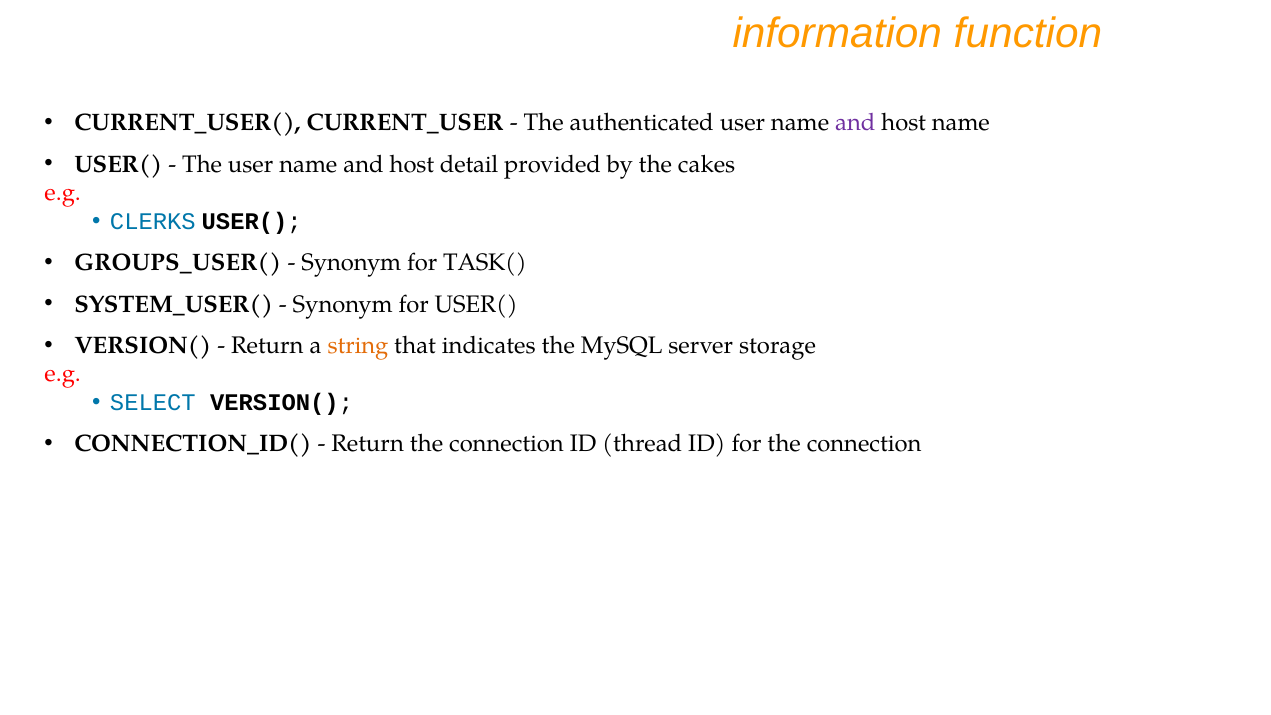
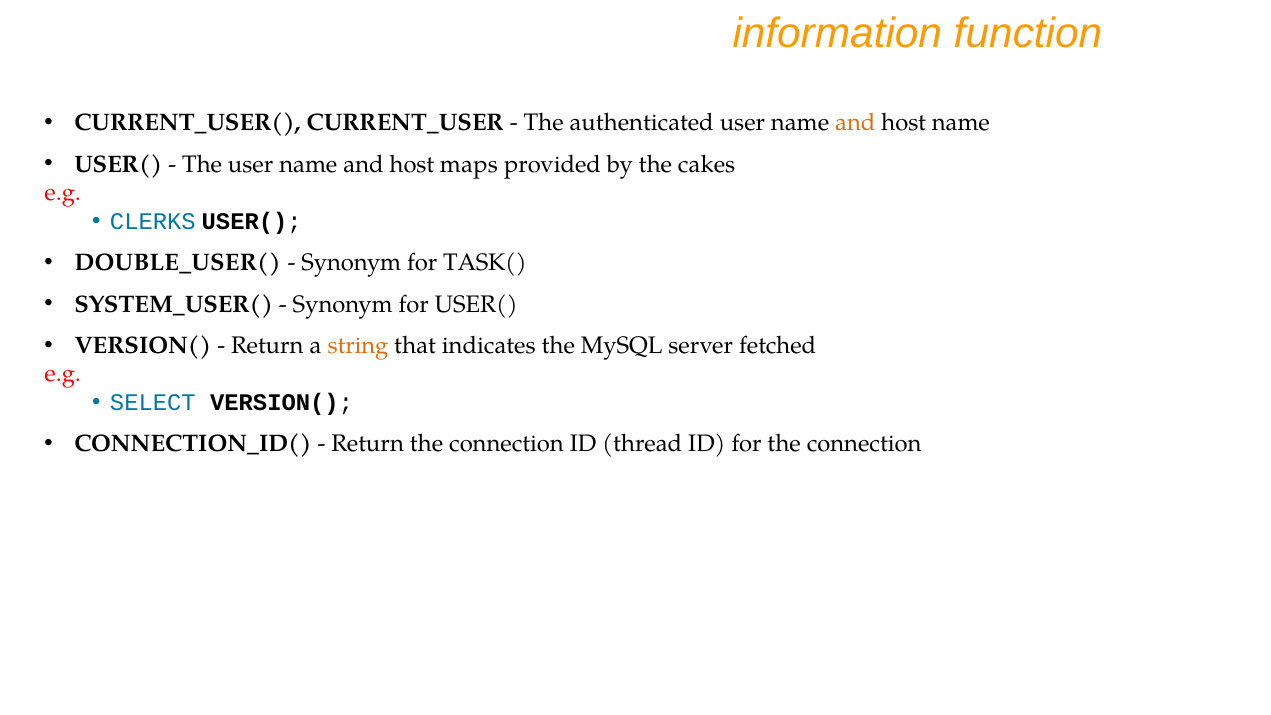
and colour: purple -> orange (855, 123)
detail: detail -> maps (469, 164)
GROUPS_USER(: GROUPS_USER( -> DOUBLE_USER( (178, 263)
storage: storage -> fetched (778, 345)
